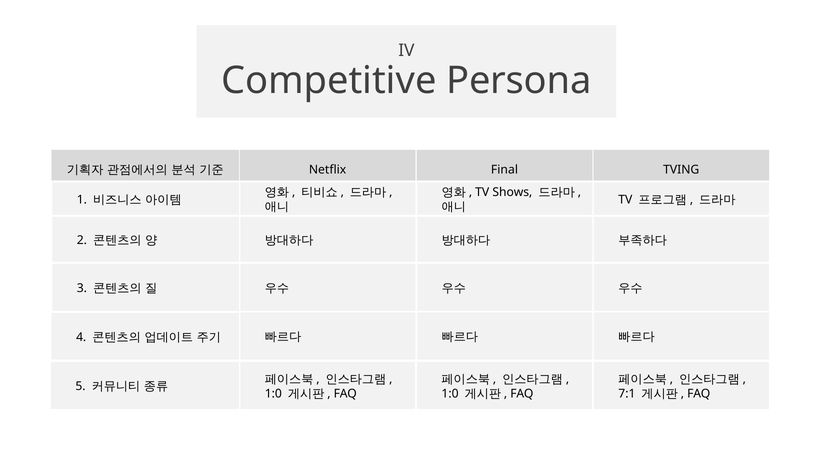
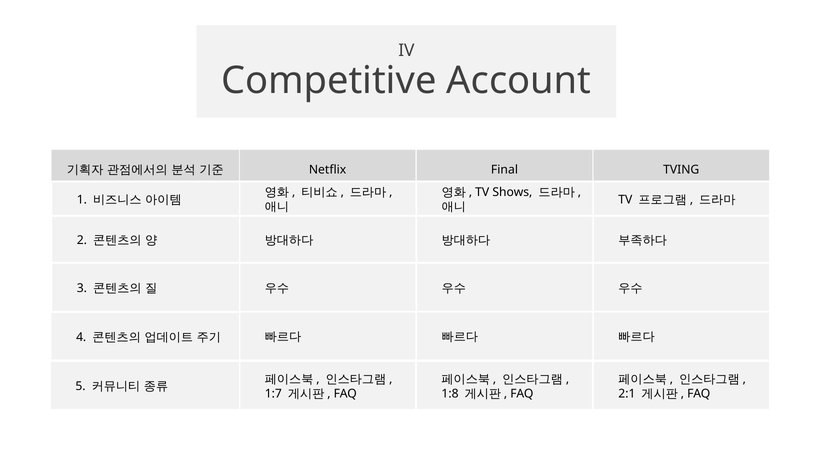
Persona: Persona -> Account (519, 80)
1:0: 1:0 -> 1:7 (273, 393)
1:0: 1:0 -> 1:8 (450, 393)
7:1: 7:1 -> 2:1 (627, 393)
